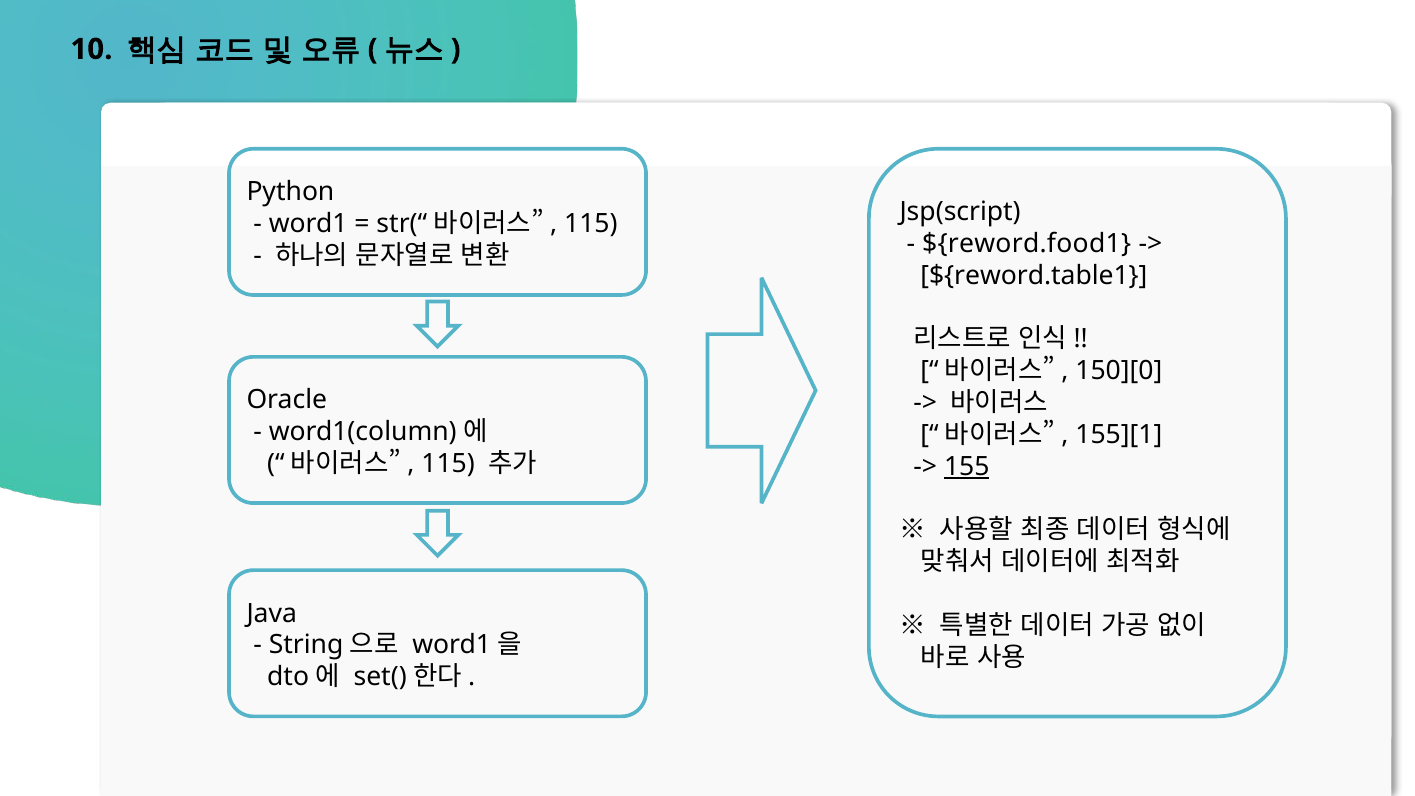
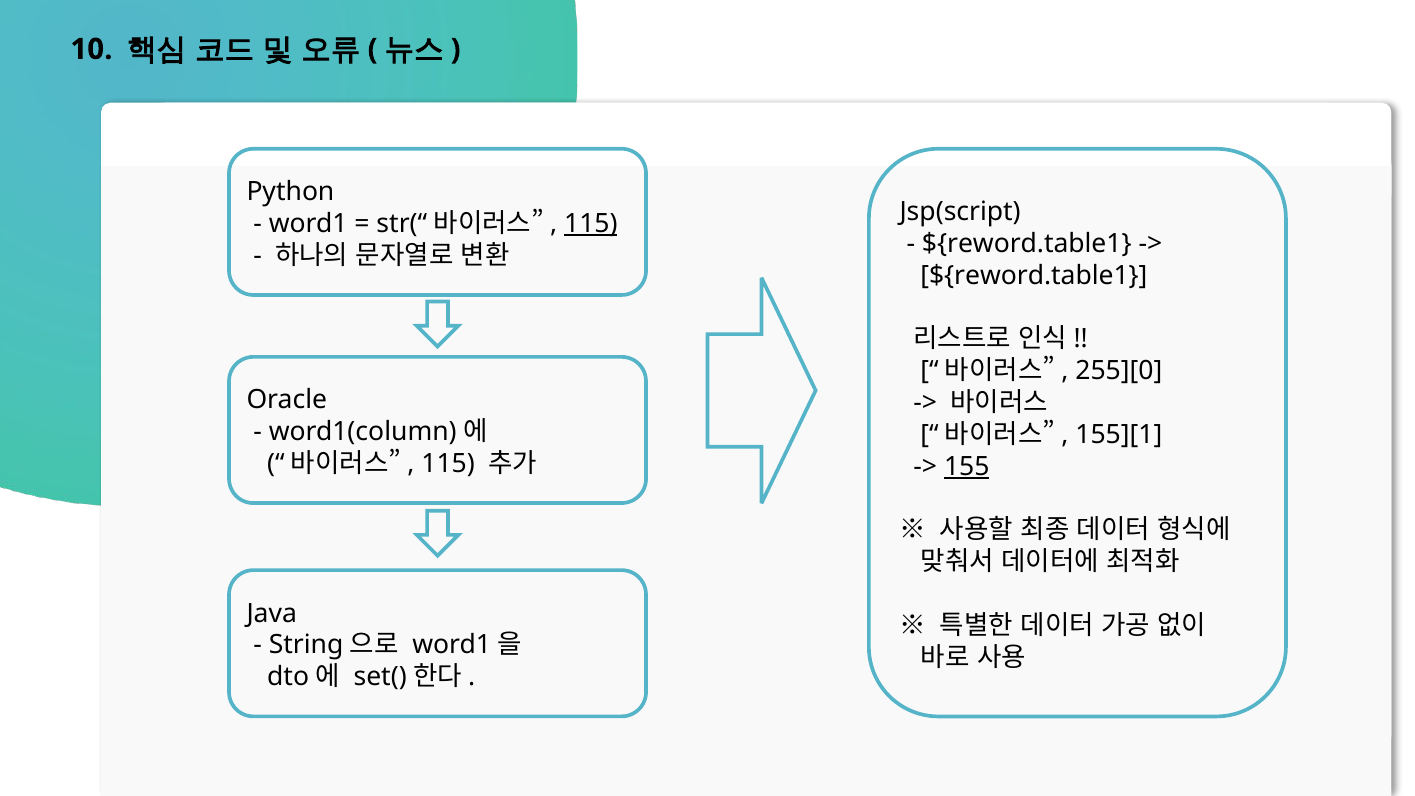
115 underline: none -> present (591, 224)
${reword.food1: ${reword.food1 -> ${reword.table1 (1027, 243)
150][0: 150][0 -> 255][0 (1119, 371)
